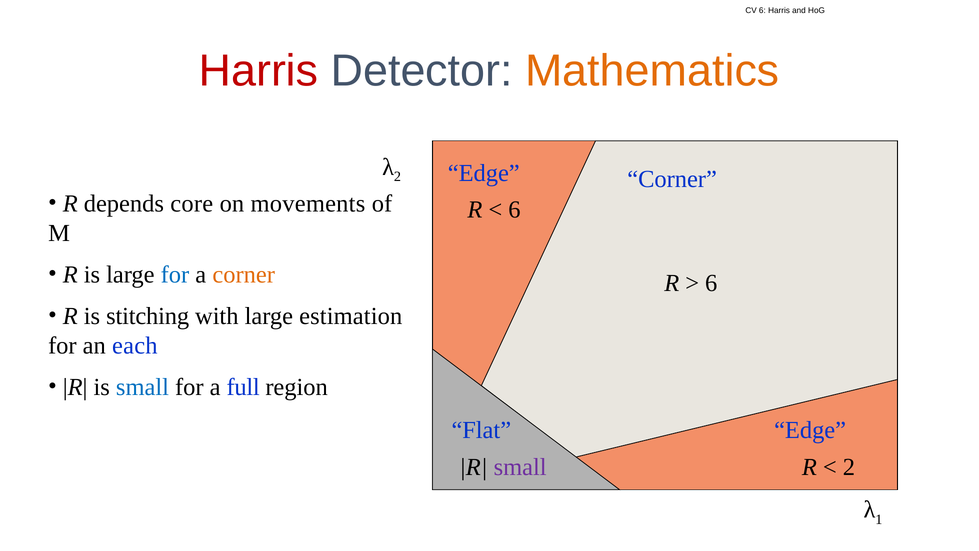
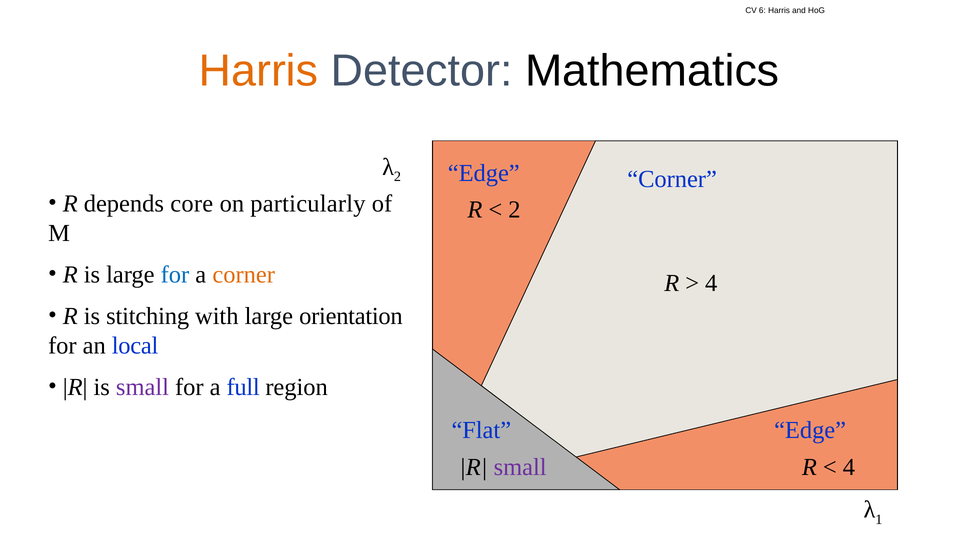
Harris colour: red -> orange (259, 71)
Mathematics colour: orange -> black (652, 71)
movements: movements -> particularly (308, 204)
6: 6 -> 2 (514, 210)
6: 6 -> 4 (711, 283)
estimation: estimation -> orientation (351, 316)
each: each -> local (135, 346)
small colour: blue -> purple (142, 387)
2: 2 -> 4 (849, 467)
